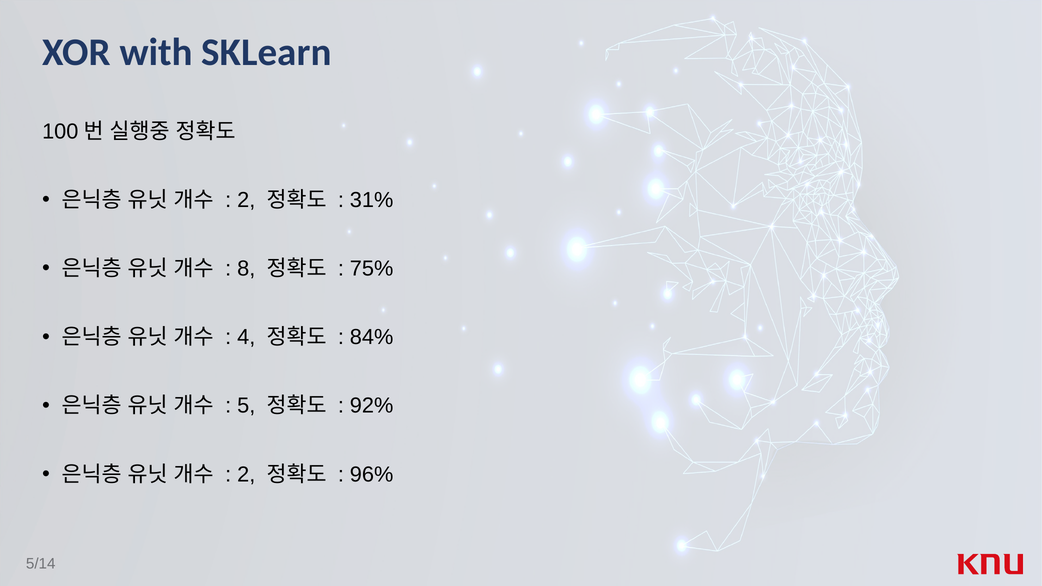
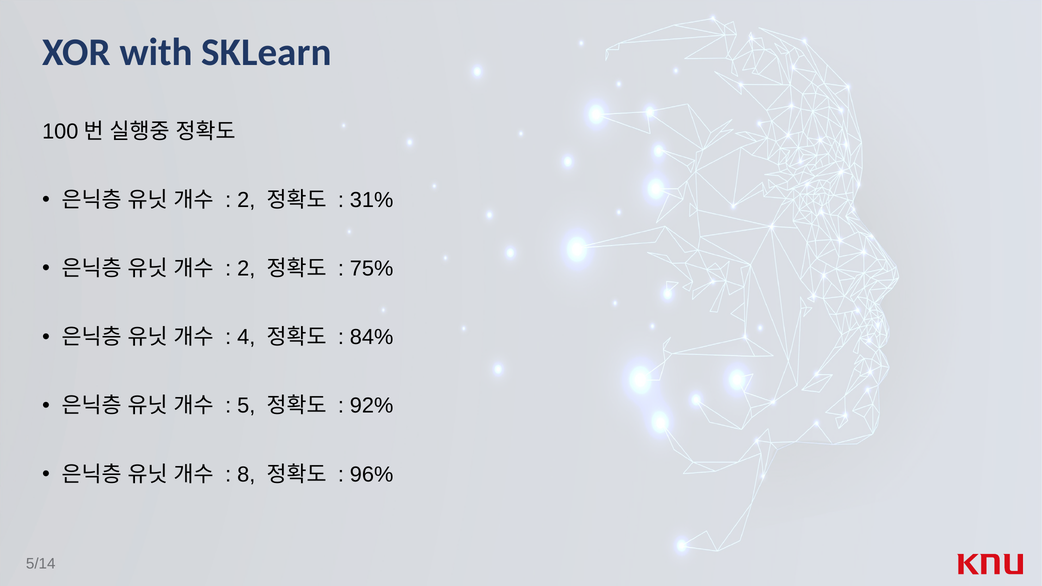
8: 8 -> 2 (246, 269)
2: 2 -> 8 (246, 475)
